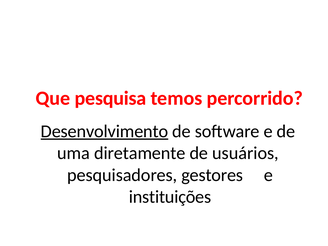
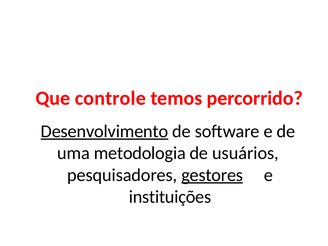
pesquisa: pesquisa -> controle (110, 98)
diretamente: diretamente -> metodologia (140, 153)
gestores underline: none -> present (212, 175)
